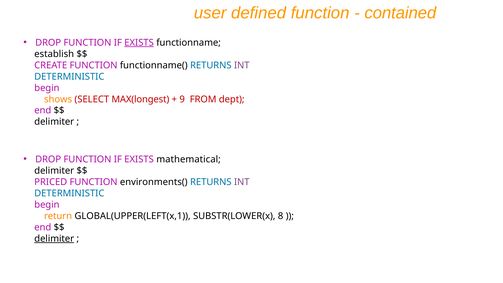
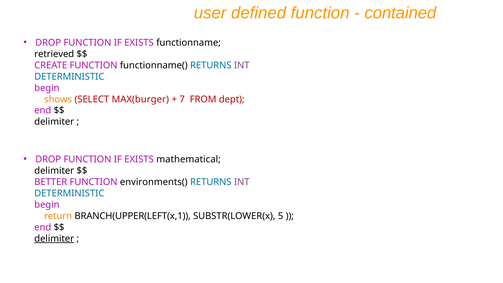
EXISTS underline: present -> none (139, 43)
establish: establish -> retrieved (54, 54)
MAX(longest: MAX(longest -> MAX(burger (140, 99)
9: 9 -> 7 (182, 99)
PRICED: PRICED -> BETTER (51, 182)
GLOBAL(UPPER(LEFT(x,1: GLOBAL(UPPER(LEFT(x,1 -> BRANCH(UPPER(LEFT(x,1 (133, 216)
8: 8 -> 5 (281, 216)
